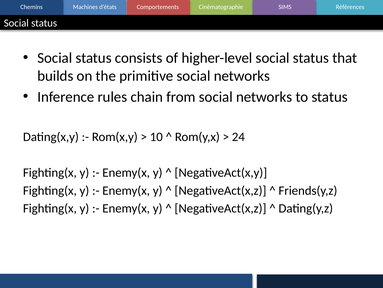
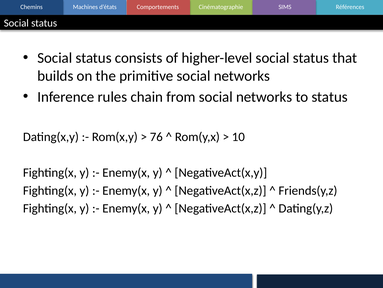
10: 10 -> 76 (156, 136)
24: 24 -> 10 (238, 136)
